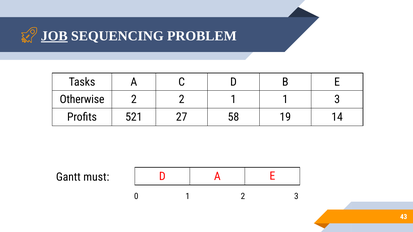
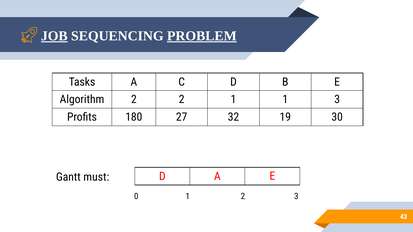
PROBLEM underline: none -> present (202, 36)
Otherwise: Otherwise -> Algorithm (82, 100)
521: 521 -> 180 (134, 117)
58: 58 -> 32 (233, 117)
14: 14 -> 30 (337, 117)
